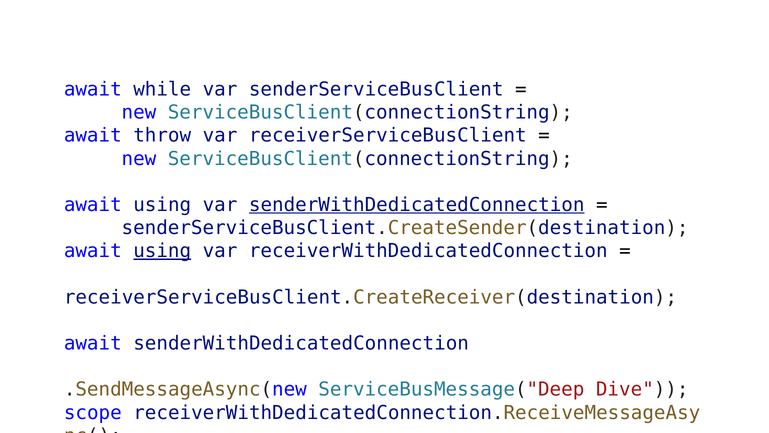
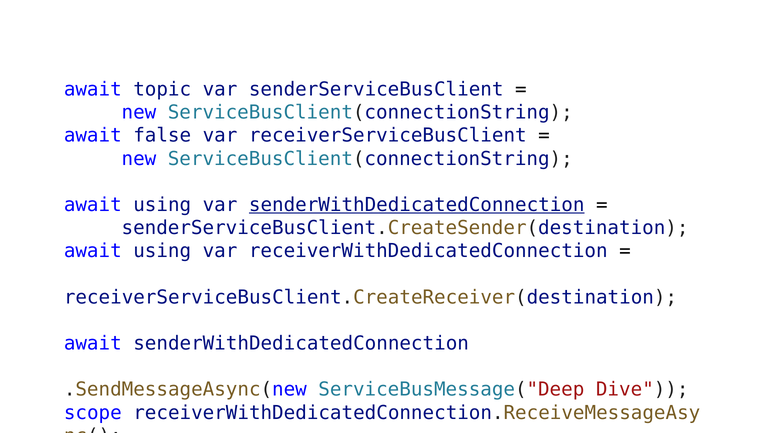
while: while -> topic (162, 89)
throw: throw -> false (162, 135)
using underline: present -> none (162, 251)
